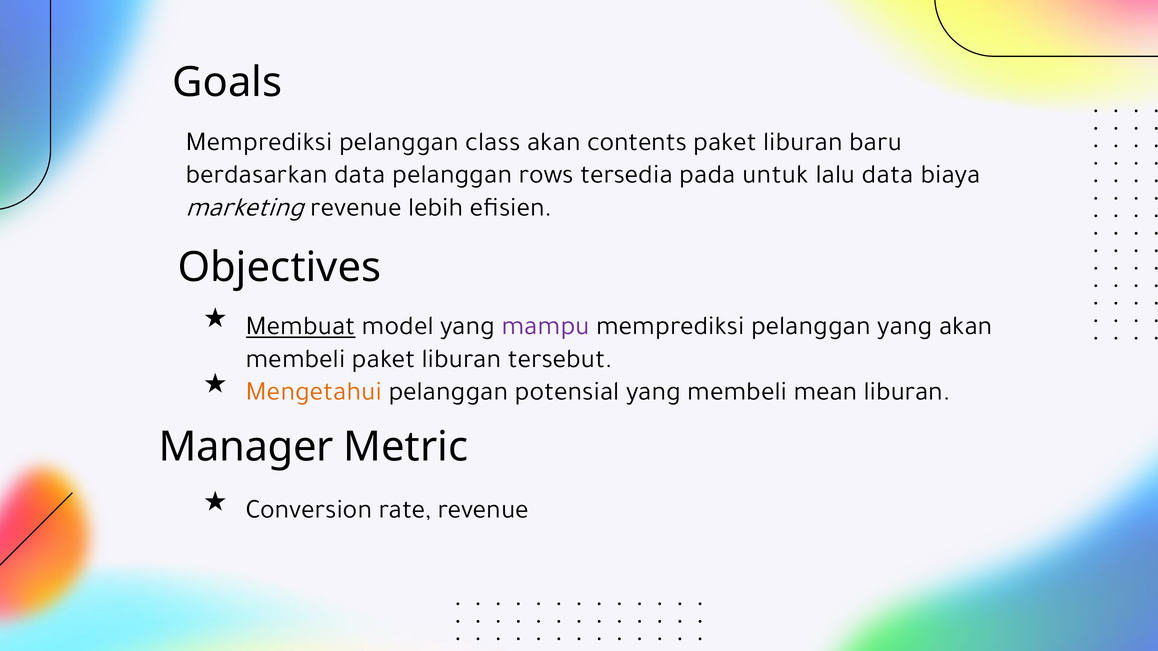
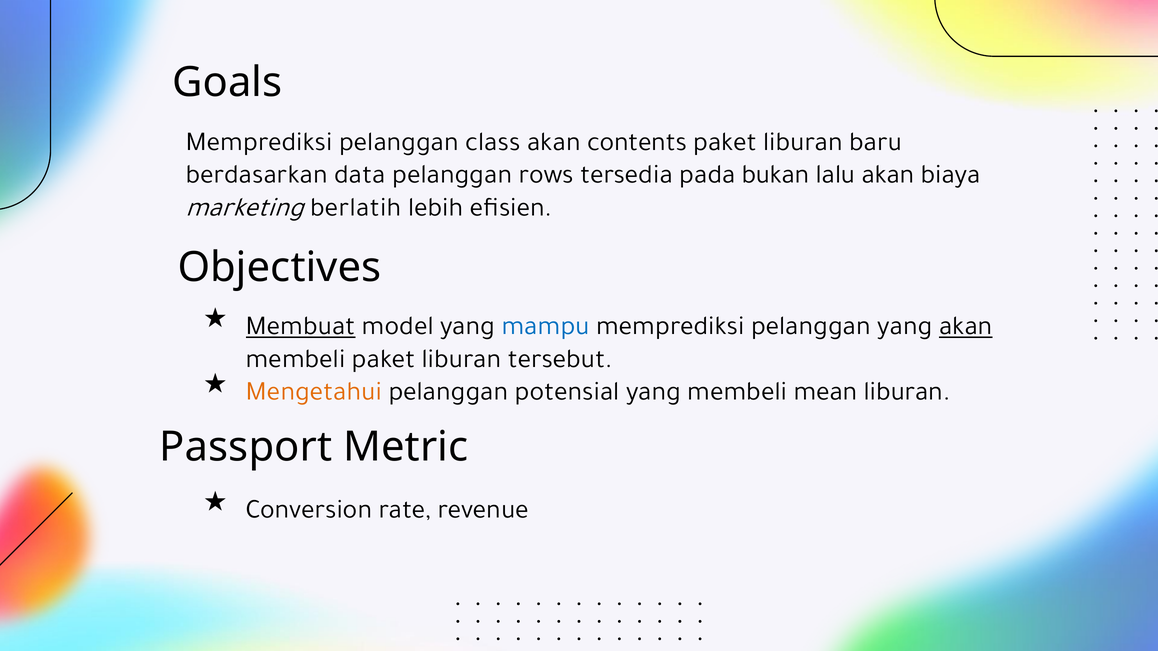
untuk: untuk -> bukan (776, 174)
lalu data: data -> akan (888, 174)
marketing revenue: revenue -> berlatih (356, 207)
mampu colour: purple -> blue (546, 326)
akan underline: none -> present (966, 326)
Manager: Manager -> Passport (246, 447)
